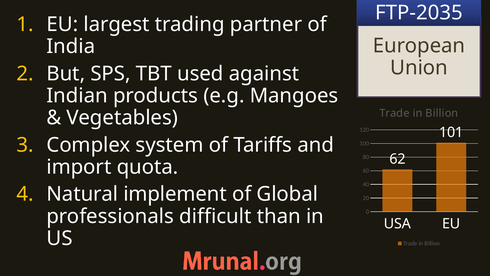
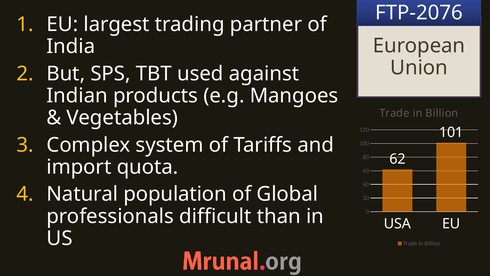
FTP-2035: FTP-2035 -> FTP-2076 (419, 13)
implement: implement -> population (175, 194)
